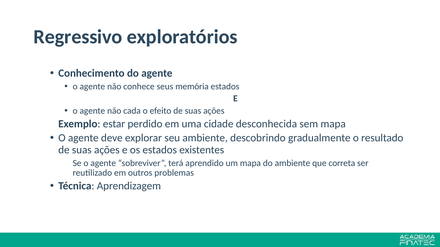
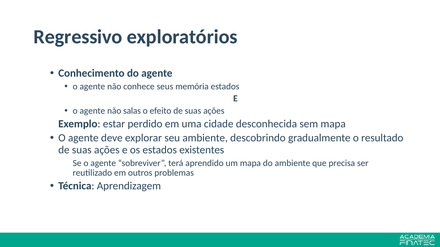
cada: cada -> salas (132, 111)
correta: correta -> precisa (342, 163)
